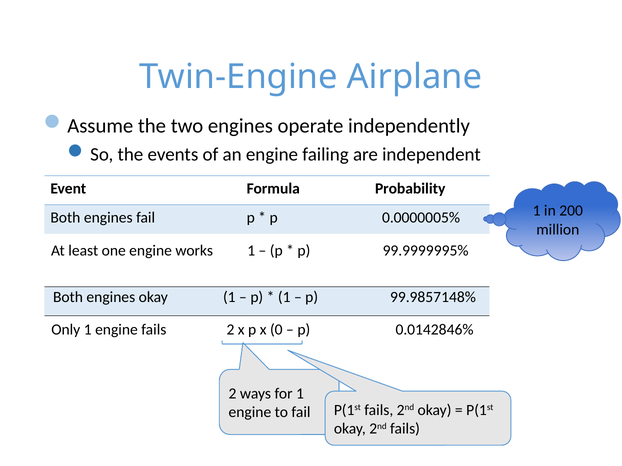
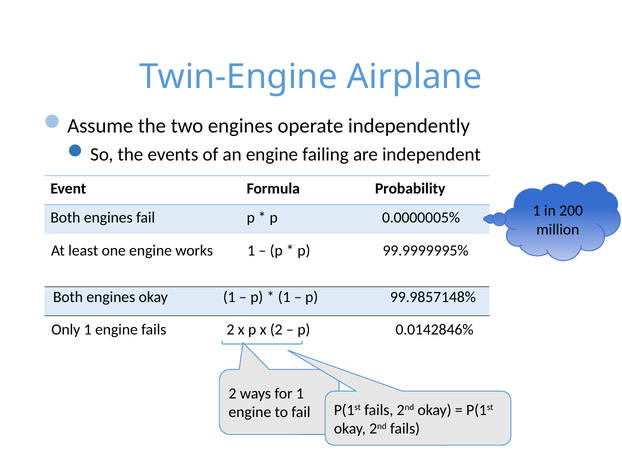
x 0: 0 -> 2 (276, 330)
